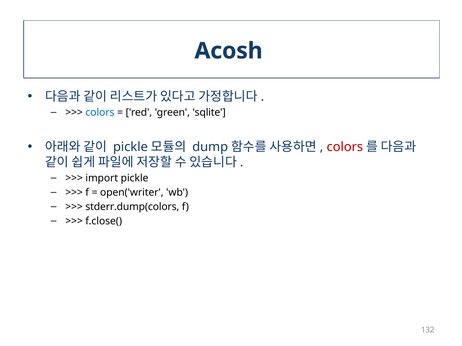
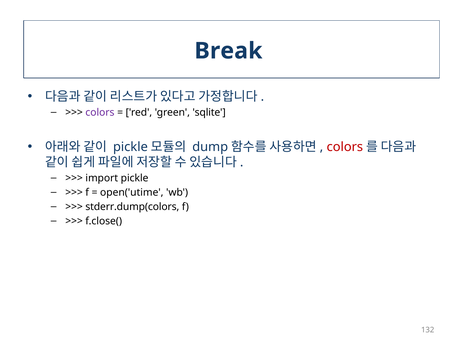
Acosh: Acosh -> Break (228, 51)
colors colour: blue -> purple (100, 113)
open('writer: open('writer -> open('utime (132, 193)
